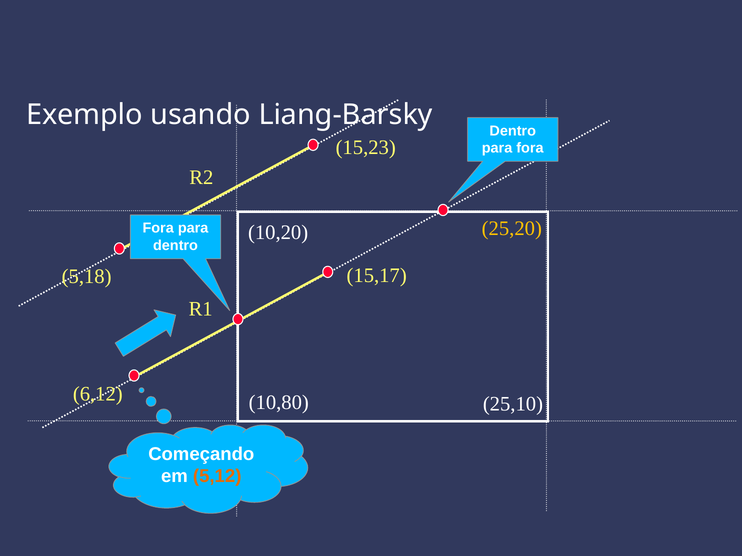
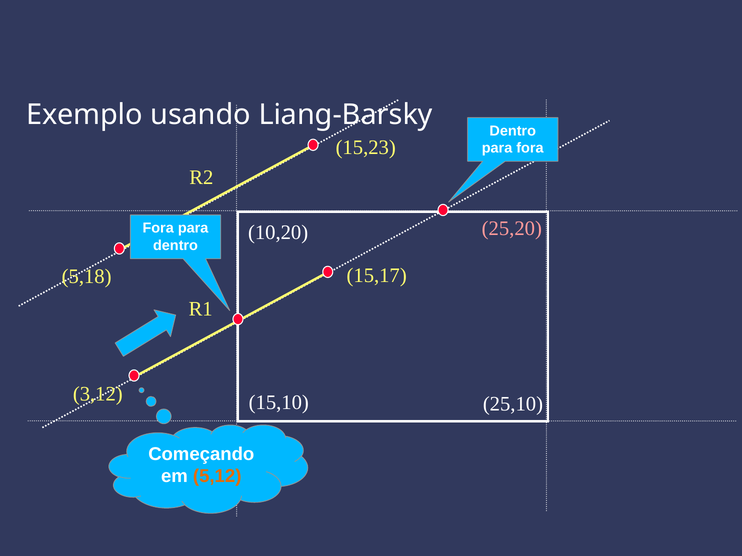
25,20 colour: yellow -> pink (512, 229)
6,12: 6,12 -> 3,12 (98, 394)
10,80: 10,80 -> 15,10 (279, 403)
